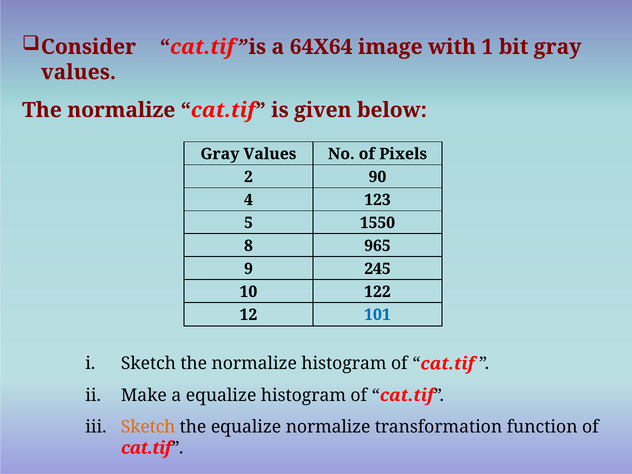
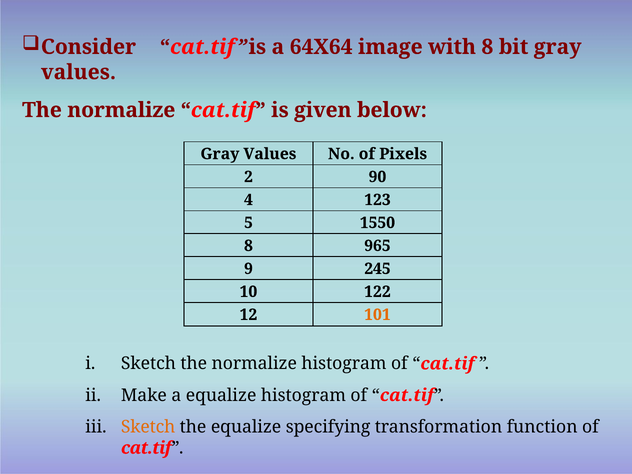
with 1: 1 -> 8 (487, 47)
101 colour: blue -> orange (377, 315)
equalize normalize: normalize -> specifying (328, 427)
